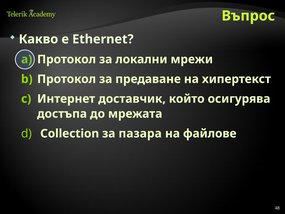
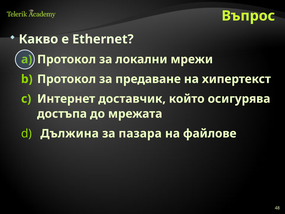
Collection: Collection -> Дължина (70, 133)
